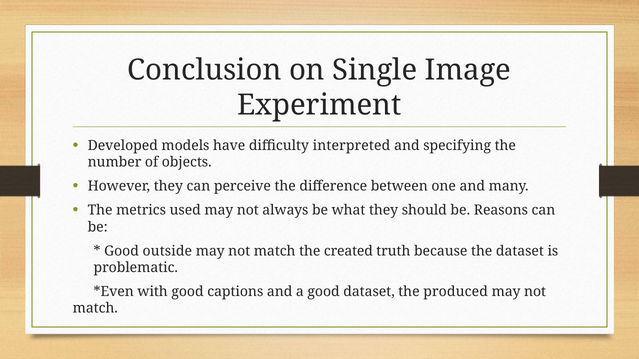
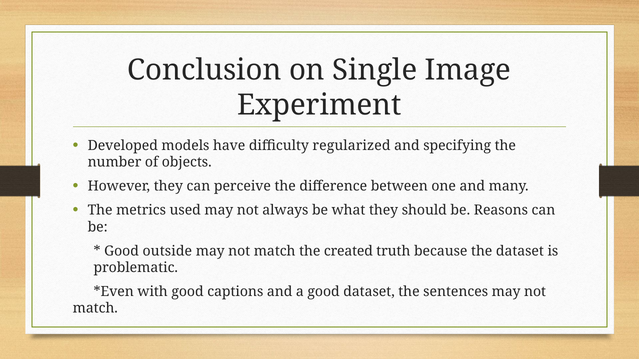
interpreted: interpreted -> regularized (351, 146)
produced: produced -> sentences (456, 292)
